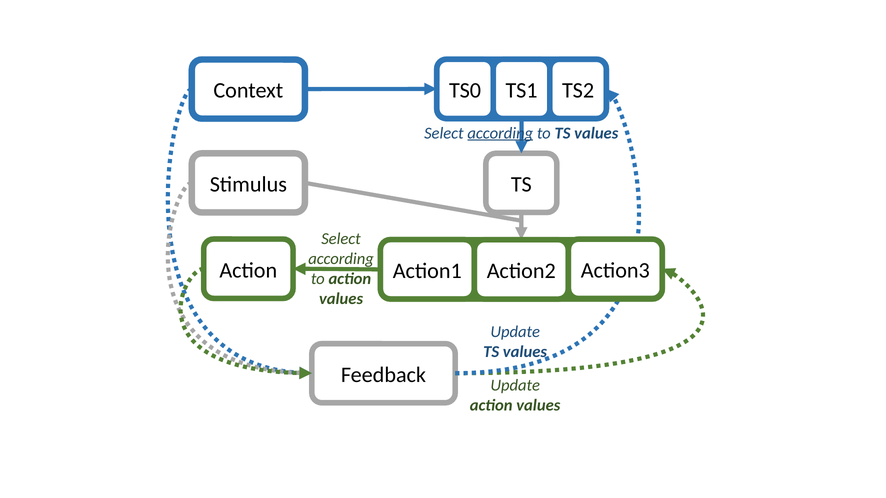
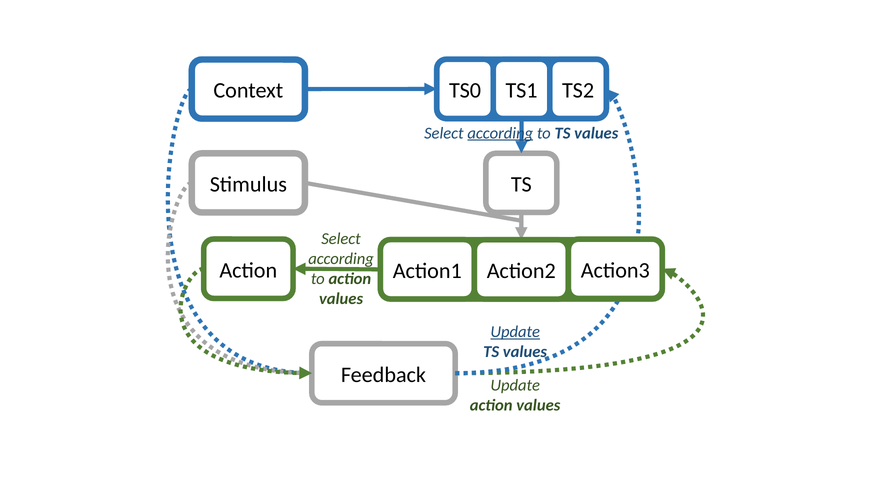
Update underline: none -> present (515, 332)
